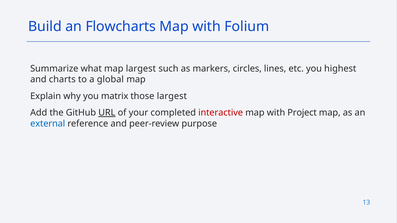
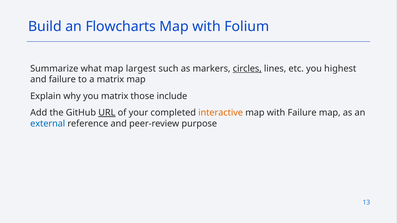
circles underline: none -> present (247, 69)
and charts: charts -> failure (62, 79)
a global: global -> matrix (110, 79)
those largest: largest -> include (172, 96)
interactive colour: red -> orange (221, 113)
with Project: Project -> Failure (302, 113)
